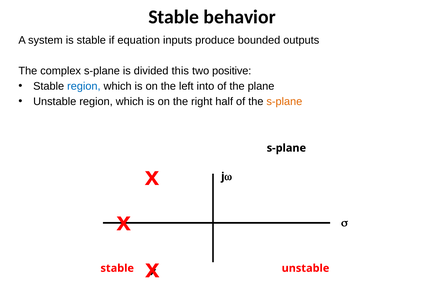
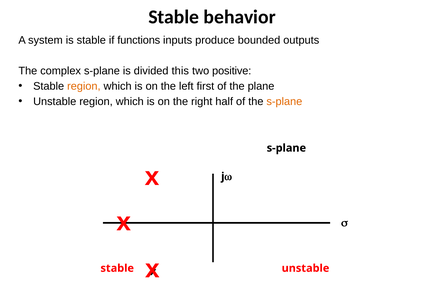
equation: equation -> functions (139, 40)
region colour: blue -> orange (84, 86)
into: into -> first (205, 86)
